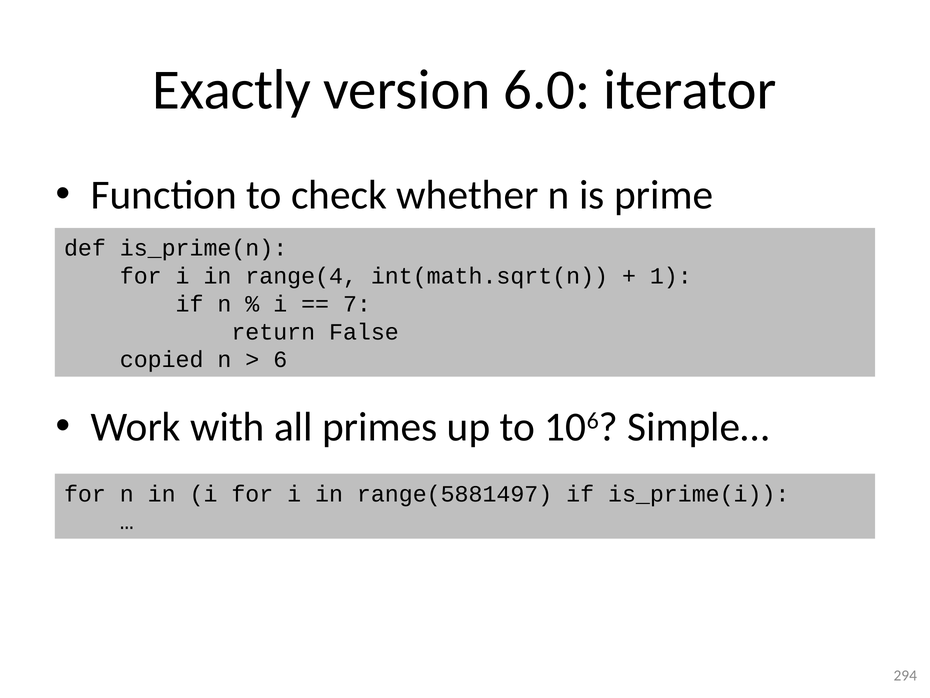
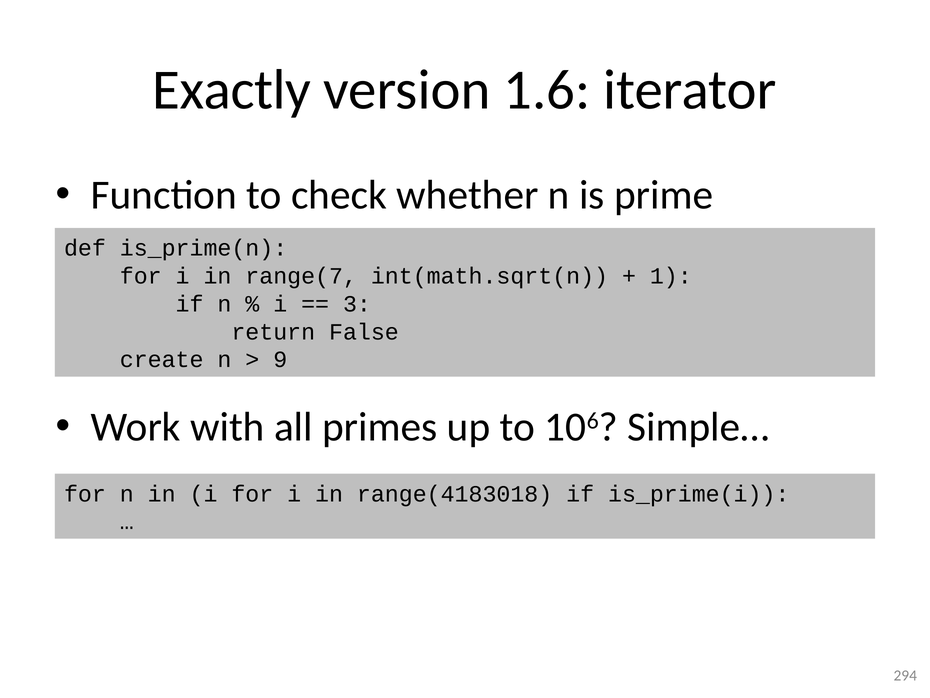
6.0: 6.0 -> 1.6 (547, 90)
range(4: range(4 -> range(7 (301, 276)
7: 7 -> 3 (357, 304)
copied: copied -> create (162, 359)
6: 6 -> 9 (280, 359)
range(5881497: range(5881497 -> range(4183018 (455, 494)
